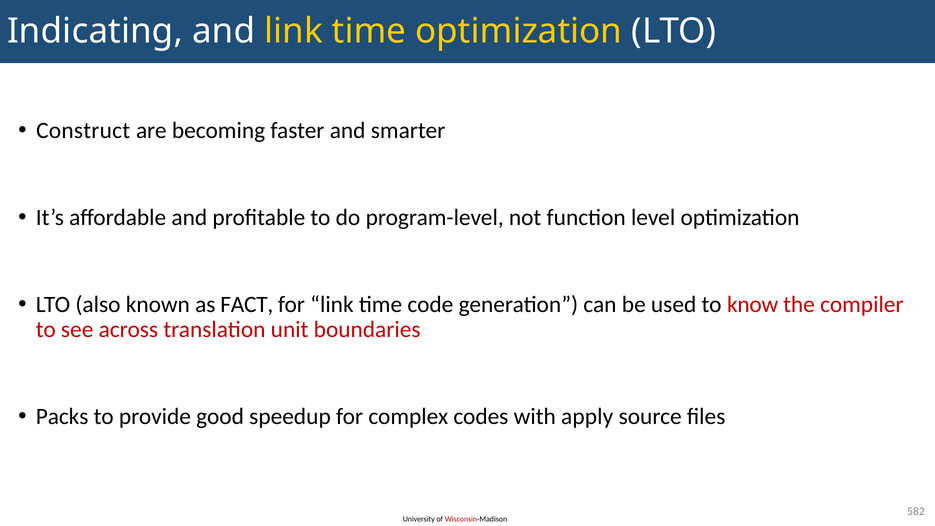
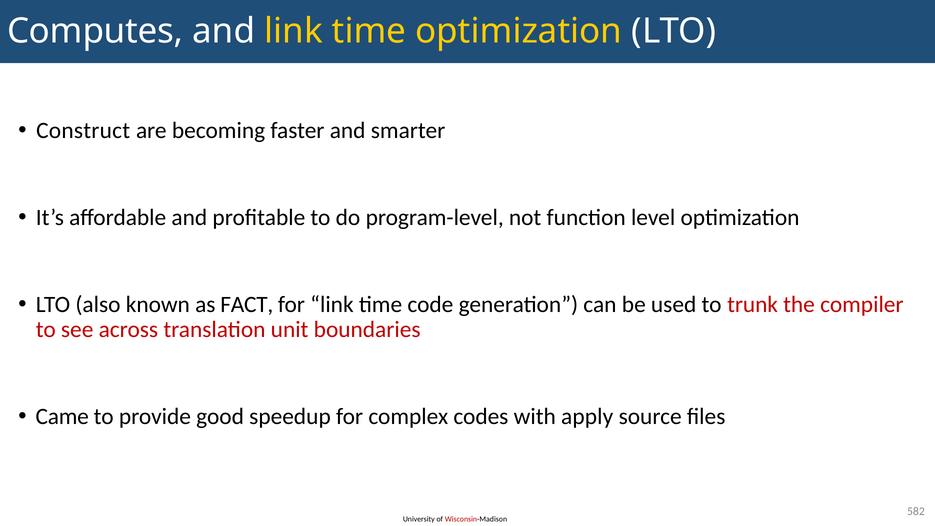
Indicating: Indicating -> Computes (95, 31)
know: know -> trunk (753, 304)
Packs: Packs -> Came (62, 416)
